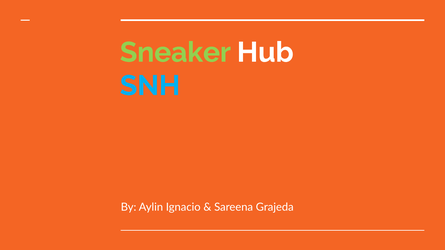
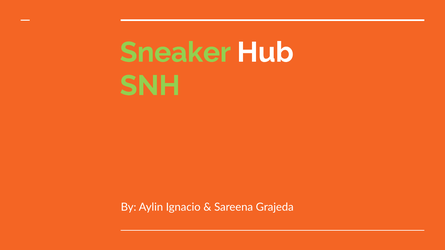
SNH colour: light blue -> light green (150, 86)
